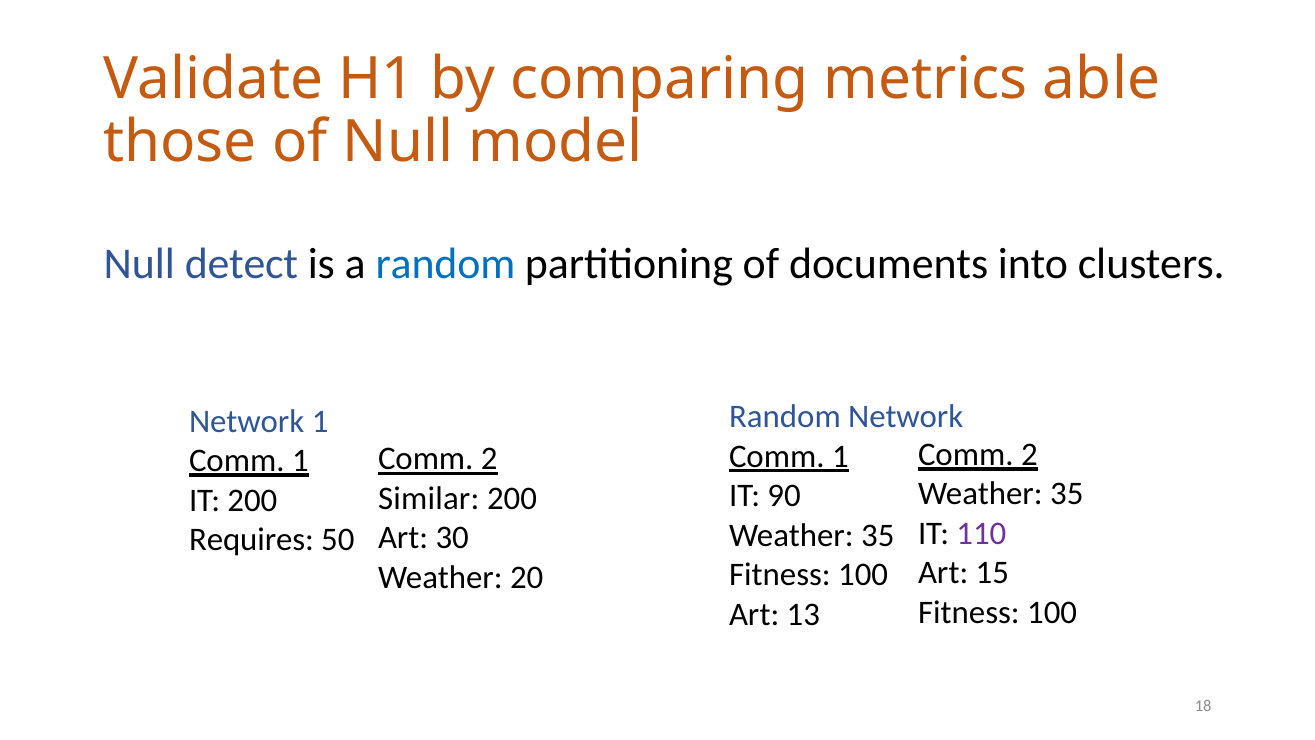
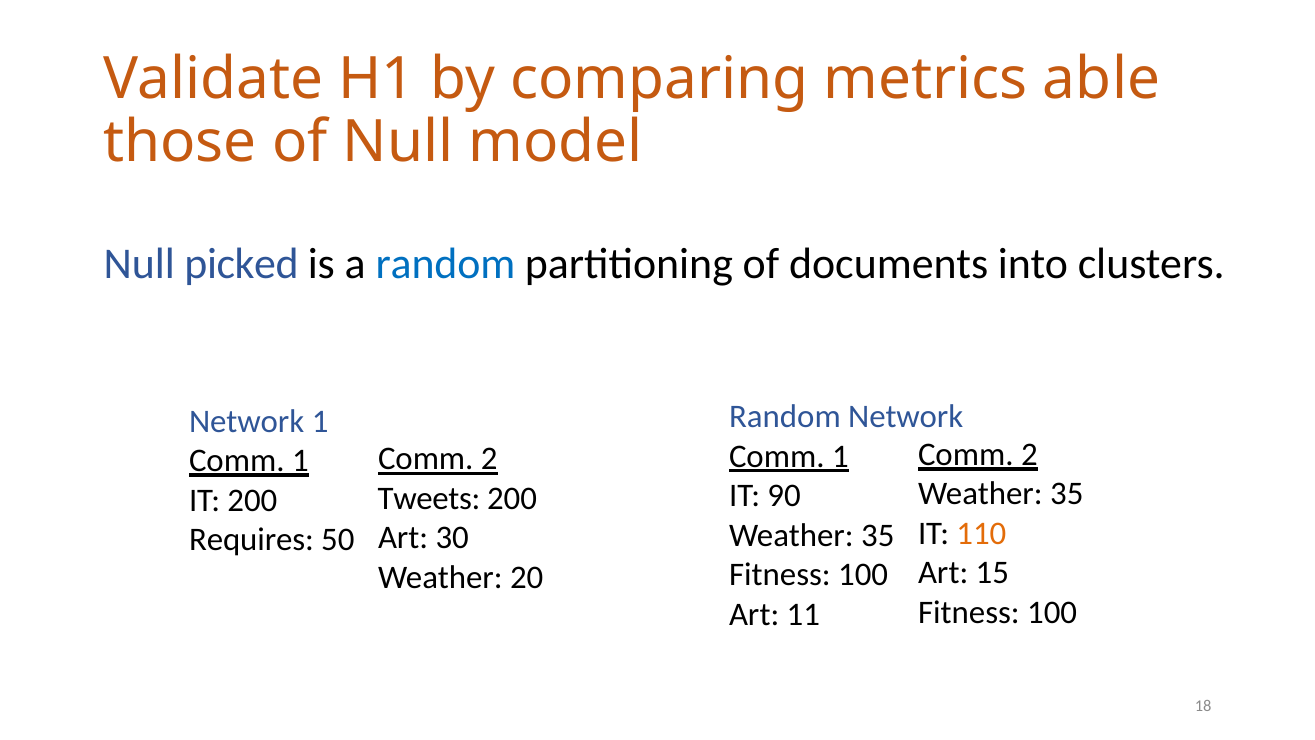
detect: detect -> picked (242, 264)
Similar: Similar -> Tweets (429, 498)
110 colour: purple -> orange (981, 533)
13: 13 -> 11 (803, 614)
